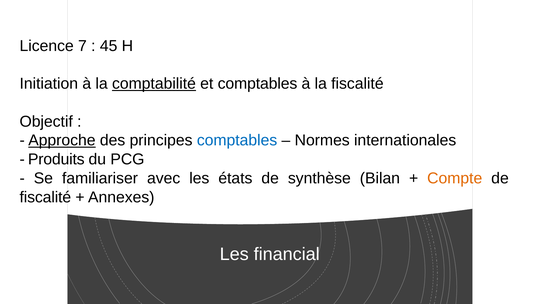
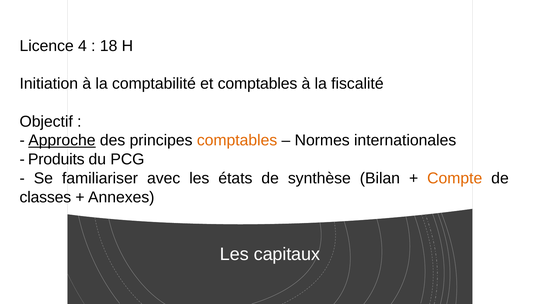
7: 7 -> 4 (82, 46)
45: 45 -> 18 (109, 46)
comptabilité underline: present -> none (154, 84)
comptables colour: blue -> orange (237, 140)
fiscalité: fiscalité -> classes (45, 197)
financial: financial -> capitaux (287, 254)
